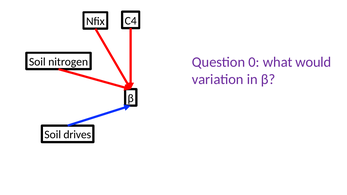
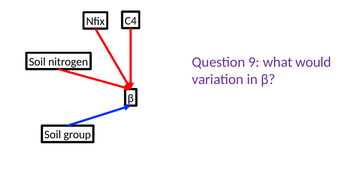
0: 0 -> 9 (254, 62)
drives: drives -> group (77, 135)
